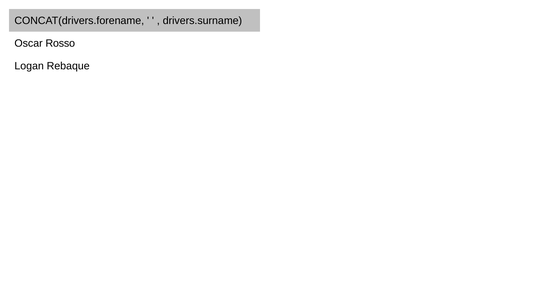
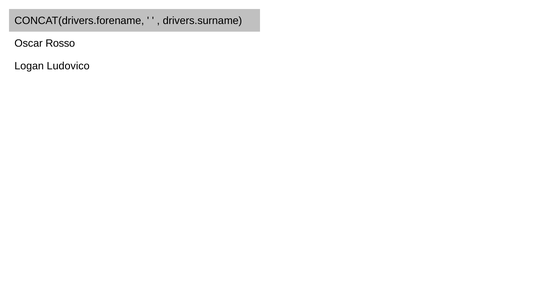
Rebaque: Rebaque -> Ludovico (68, 66)
